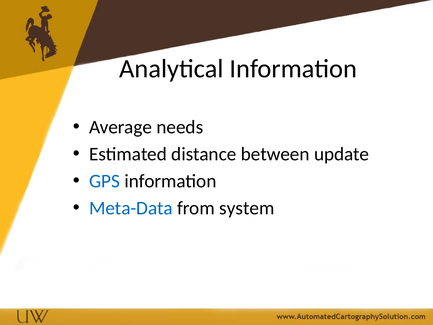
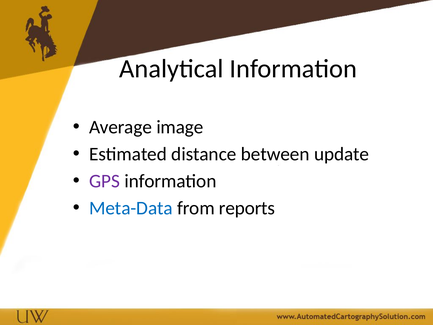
needs: needs -> image (180, 127)
GPS colour: blue -> purple (105, 181)
system: system -> reports (247, 208)
